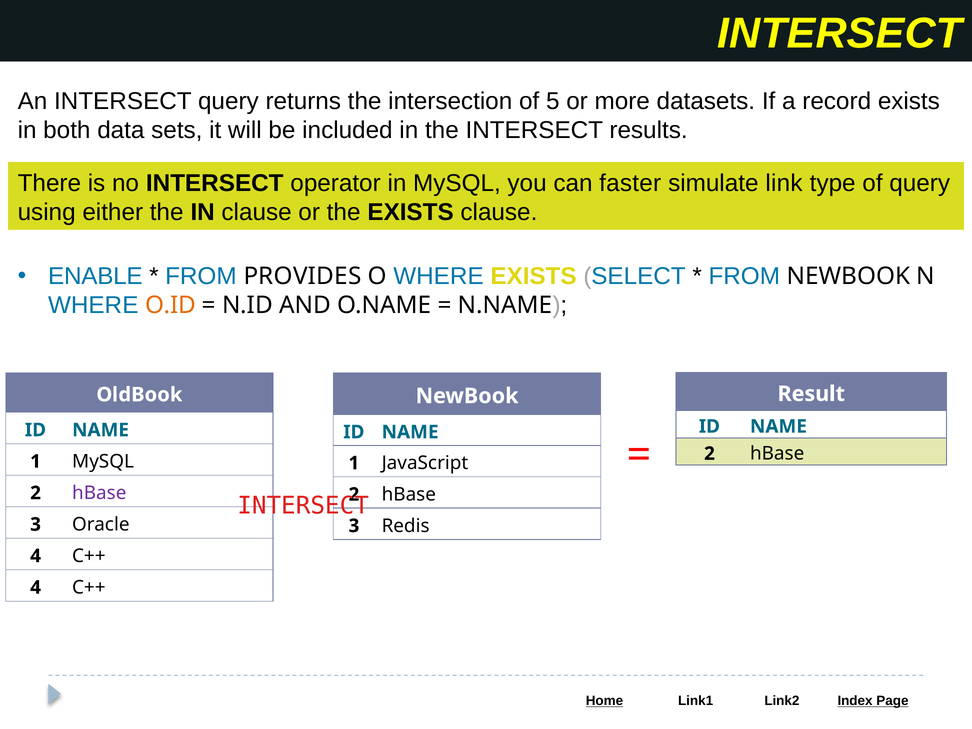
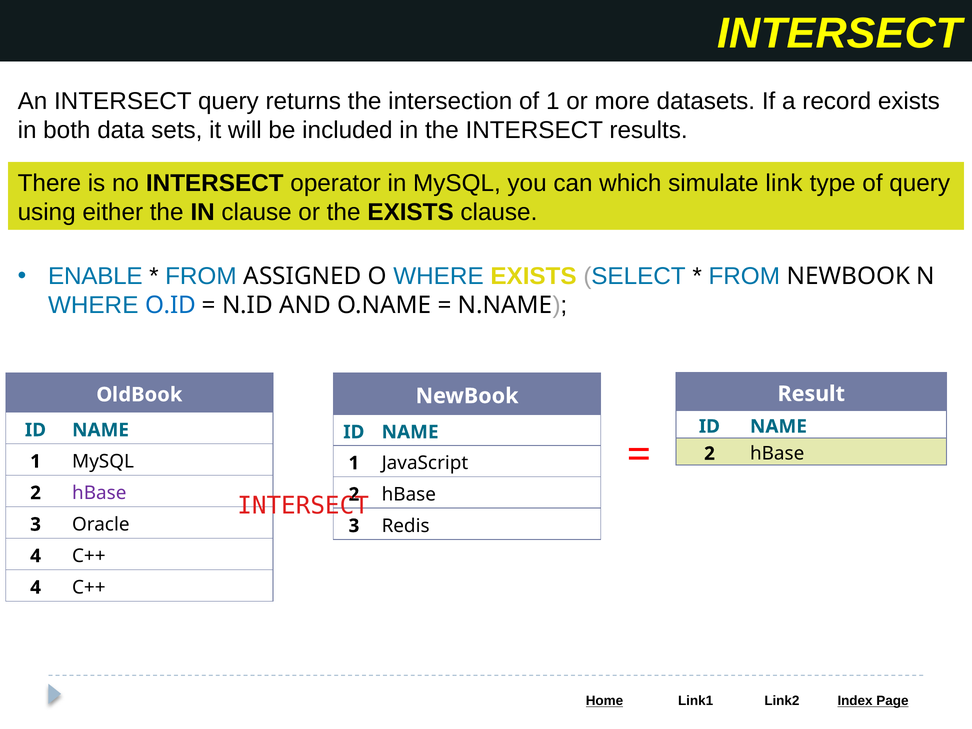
of 5: 5 -> 1 (553, 101)
faster: faster -> which (630, 183)
PROVIDES: PROVIDES -> ASSIGNED (303, 276)
O.ID colour: orange -> blue (170, 305)
